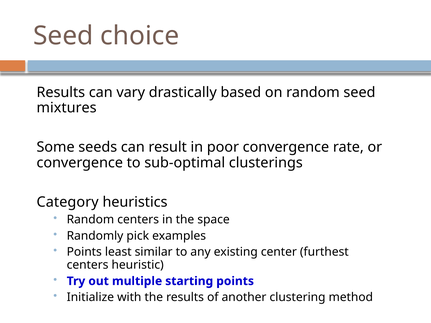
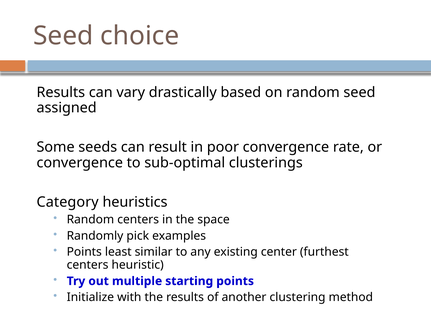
mixtures: mixtures -> assigned (67, 108)
